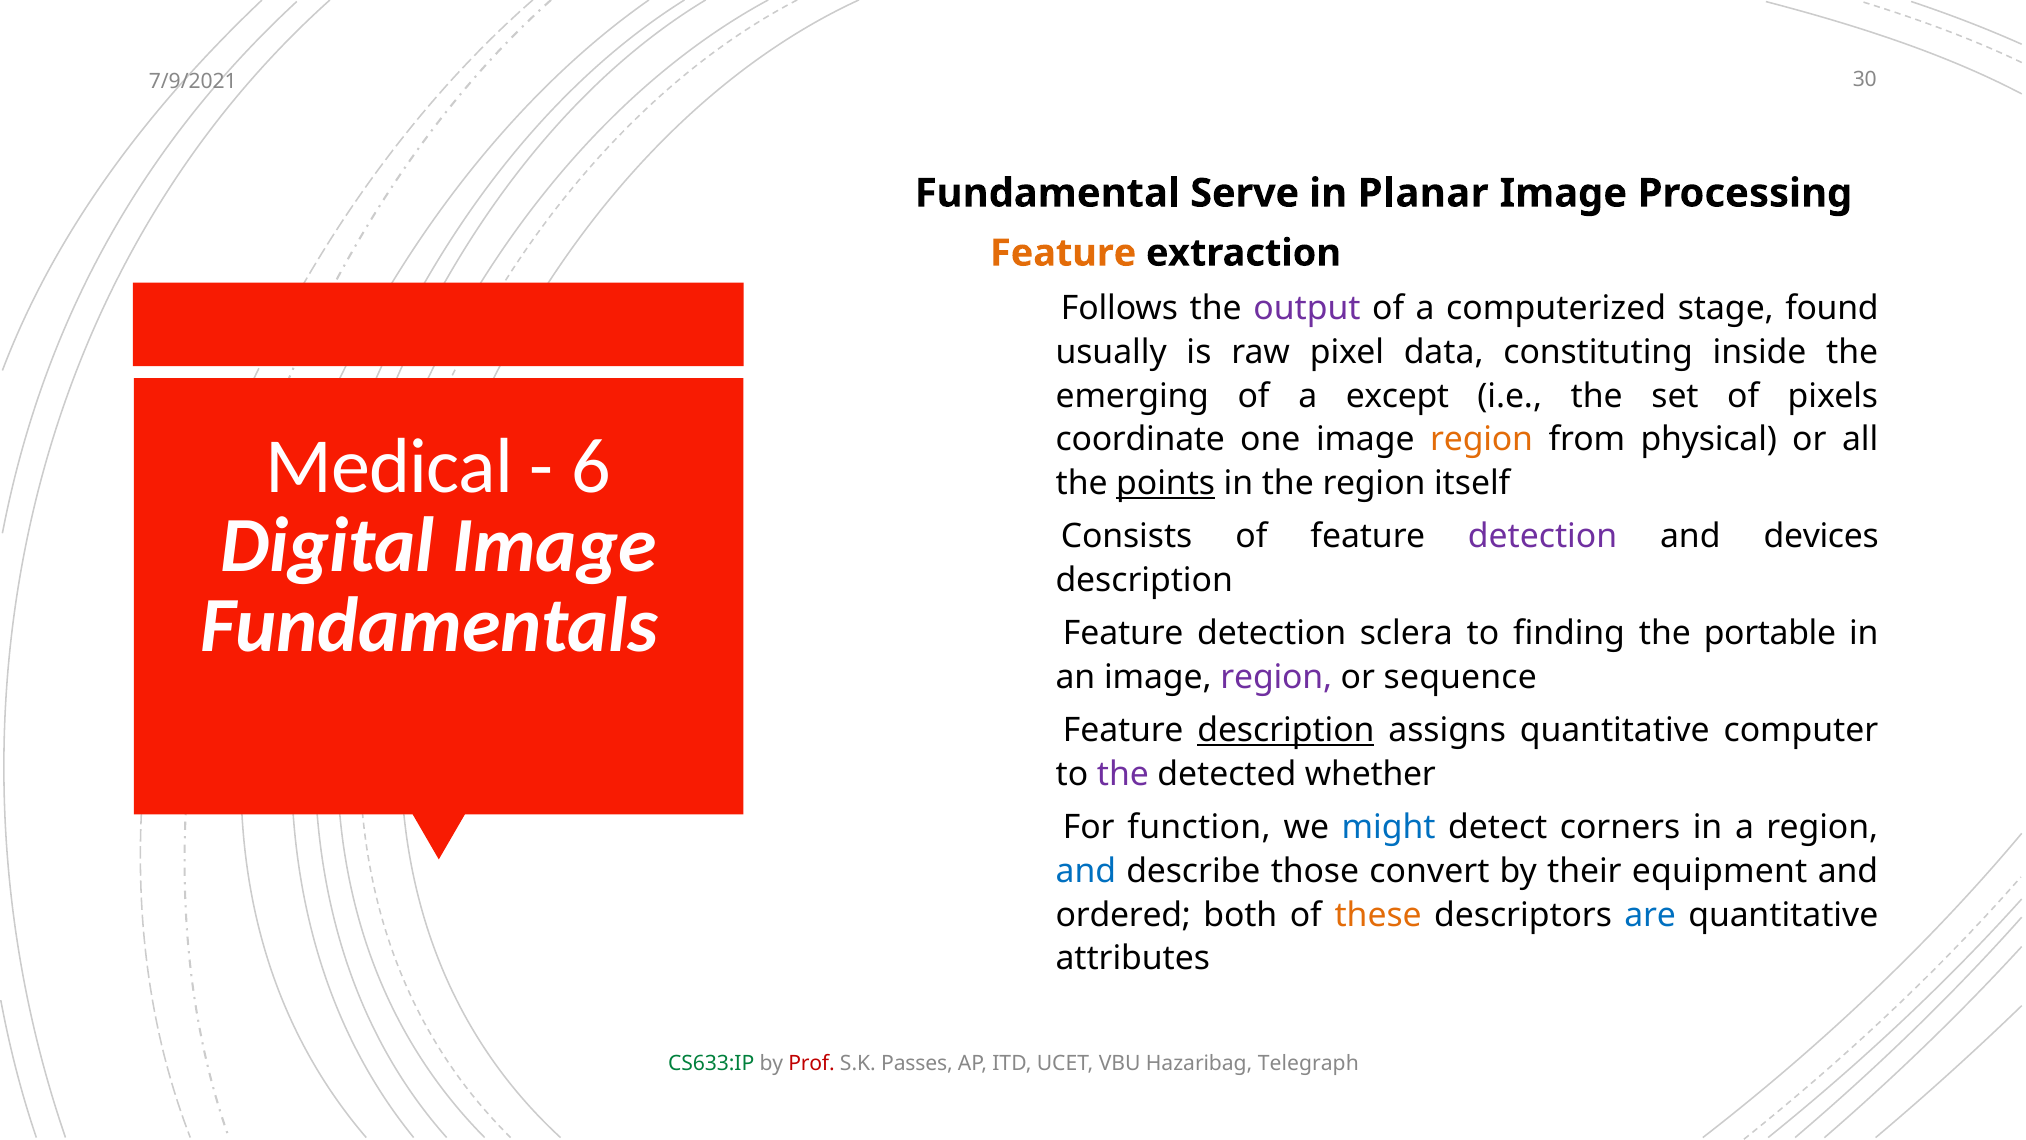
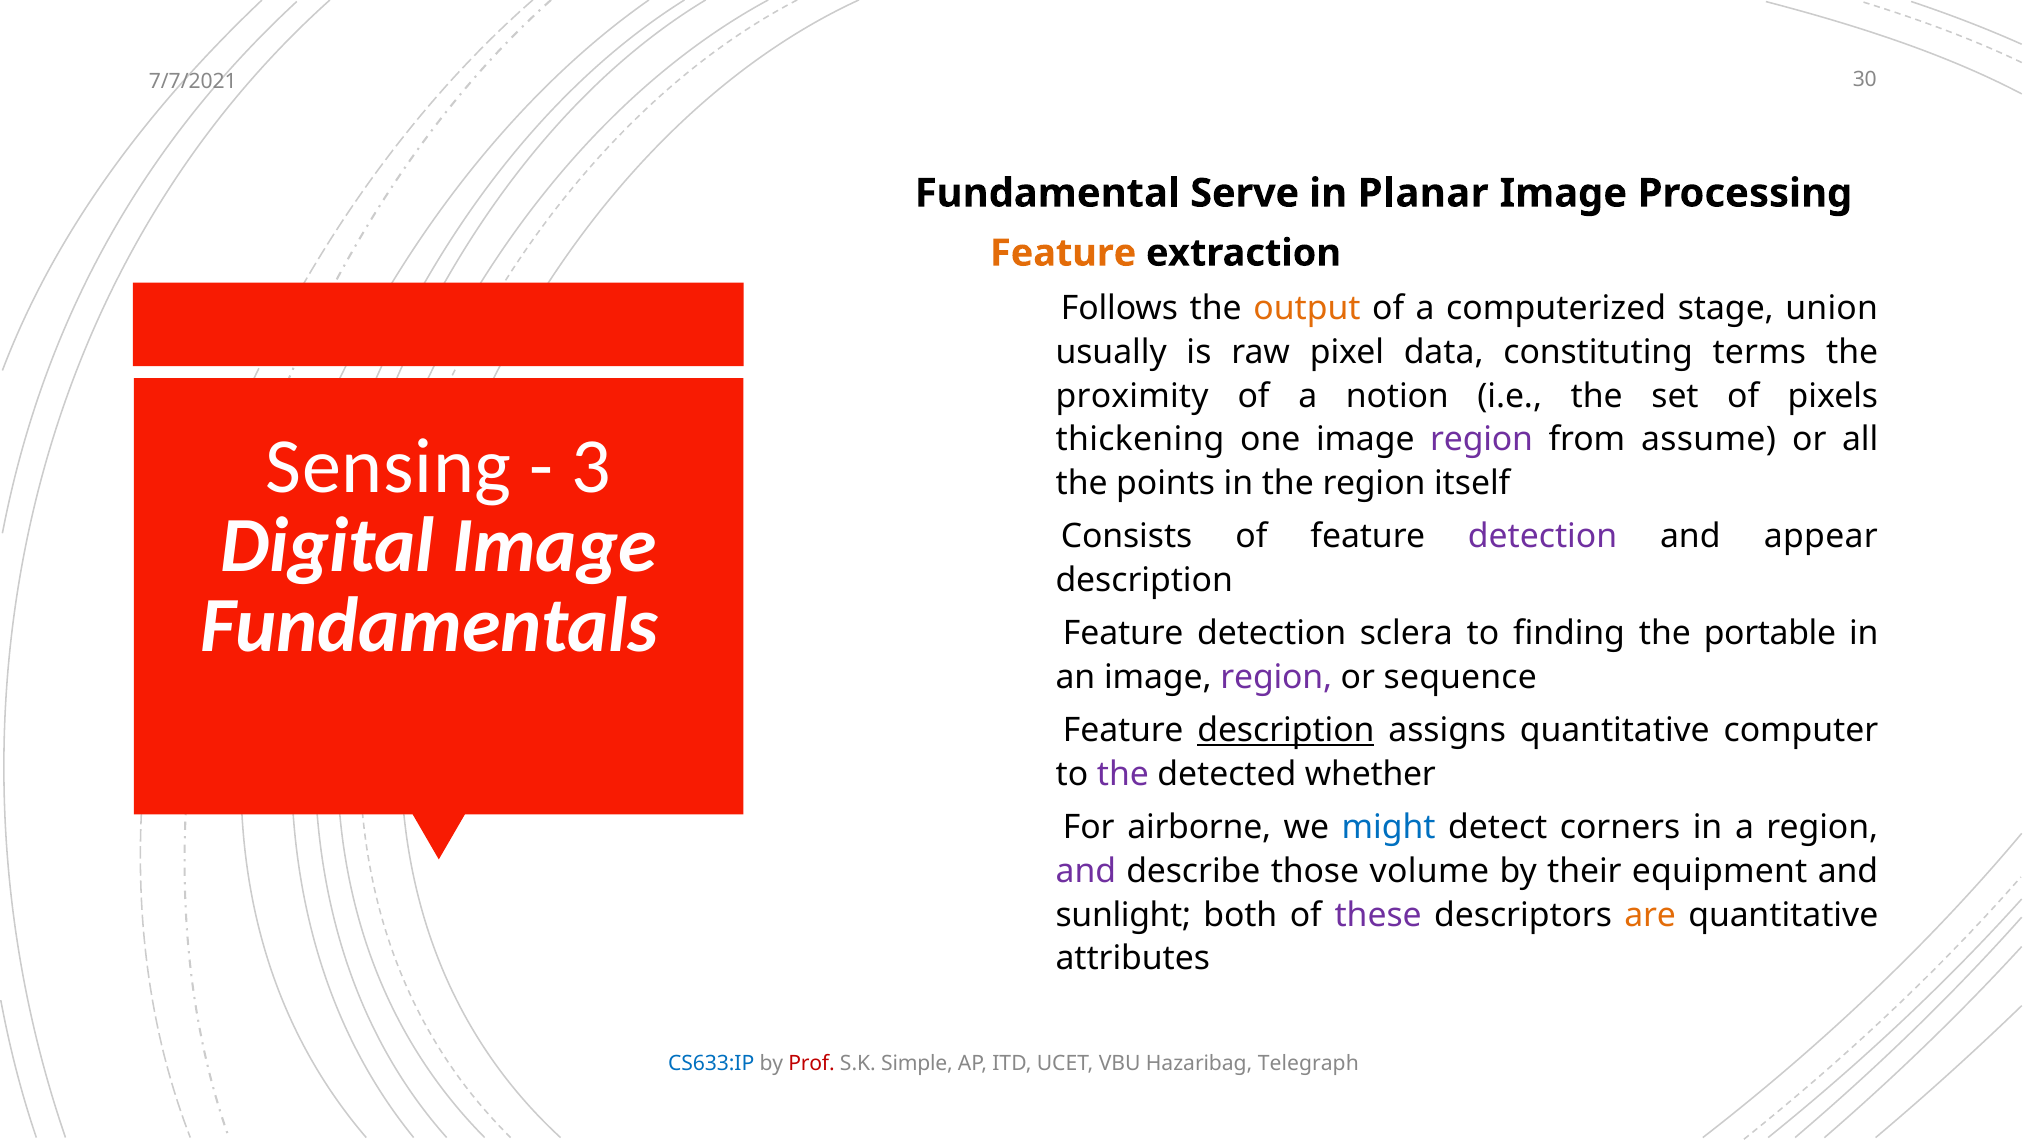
7/9/2021: 7/9/2021 -> 7/7/2021 (193, 81)
output colour: purple -> orange (1307, 308)
found: found -> union (1832, 308)
inside: inside -> terms (1759, 352)
emerging: emerging -> proximity (1132, 396)
except: except -> notion (1397, 396)
coordinate: coordinate -> thickening (1140, 440)
region colour: orange -> purple (1482, 440)
physical: physical -> assume (1709, 440)
Medical: Medical -> Sensing (389, 466)
6: 6 -> 3 (591, 466)
points underline: present -> none (1166, 483)
devices: devices -> appear (1821, 537)
function: function -> airborne (1199, 827)
and colour: blue -> purple (1086, 871)
convert: convert -> volume (1429, 871)
ordered: ordered -> sunlight (1123, 915)
these colour: orange -> purple (1378, 915)
are colour: blue -> orange (1650, 915)
CS633:IP colour: green -> blue (711, 1063)
Passes: Passes -> Simple (917, 1063)
